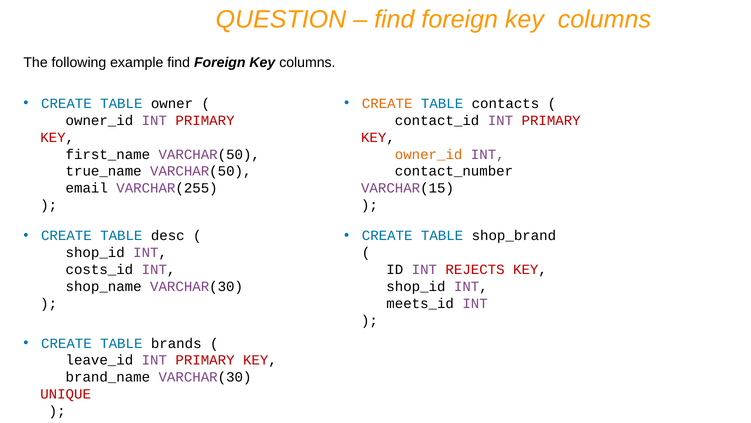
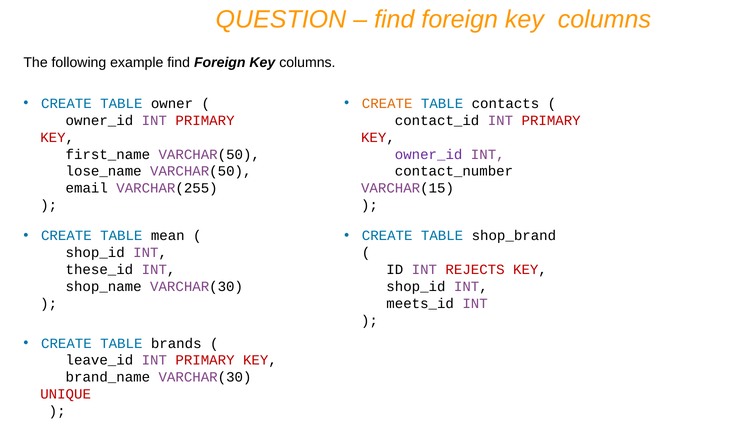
owner_id colour: orange -> purple (429, 154)
true_name: true_name -> lose_name (104, 171)
desc: desc -> mean (168, 235)
costs_id: costs_id -> these_id (99, 269)
